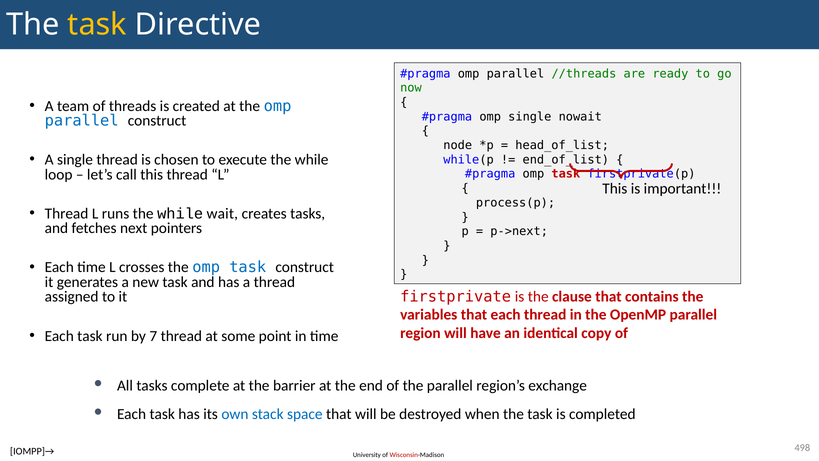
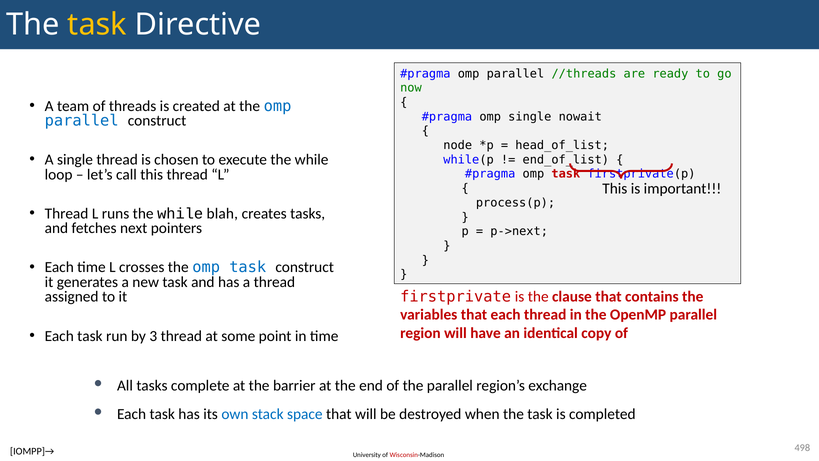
wait: wait -> blah (222, 213)
7: 7 -> 3 (153, 336)
